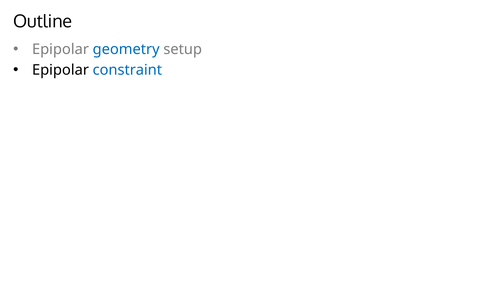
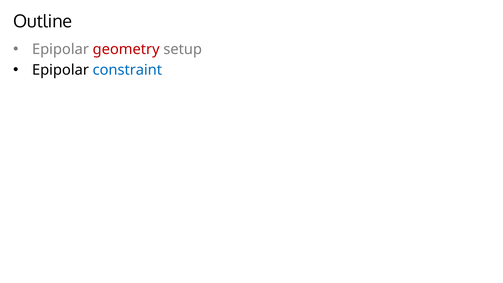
geometry colour: blue -> red (126, 49)
